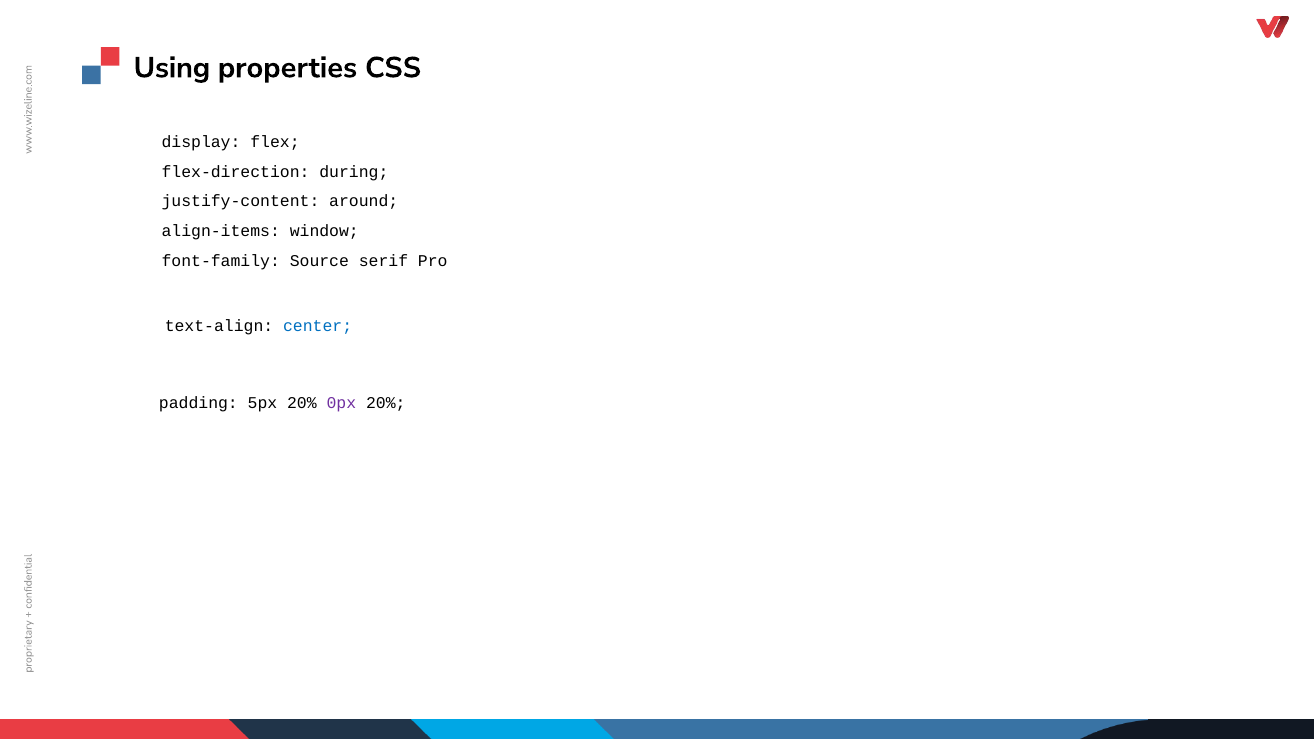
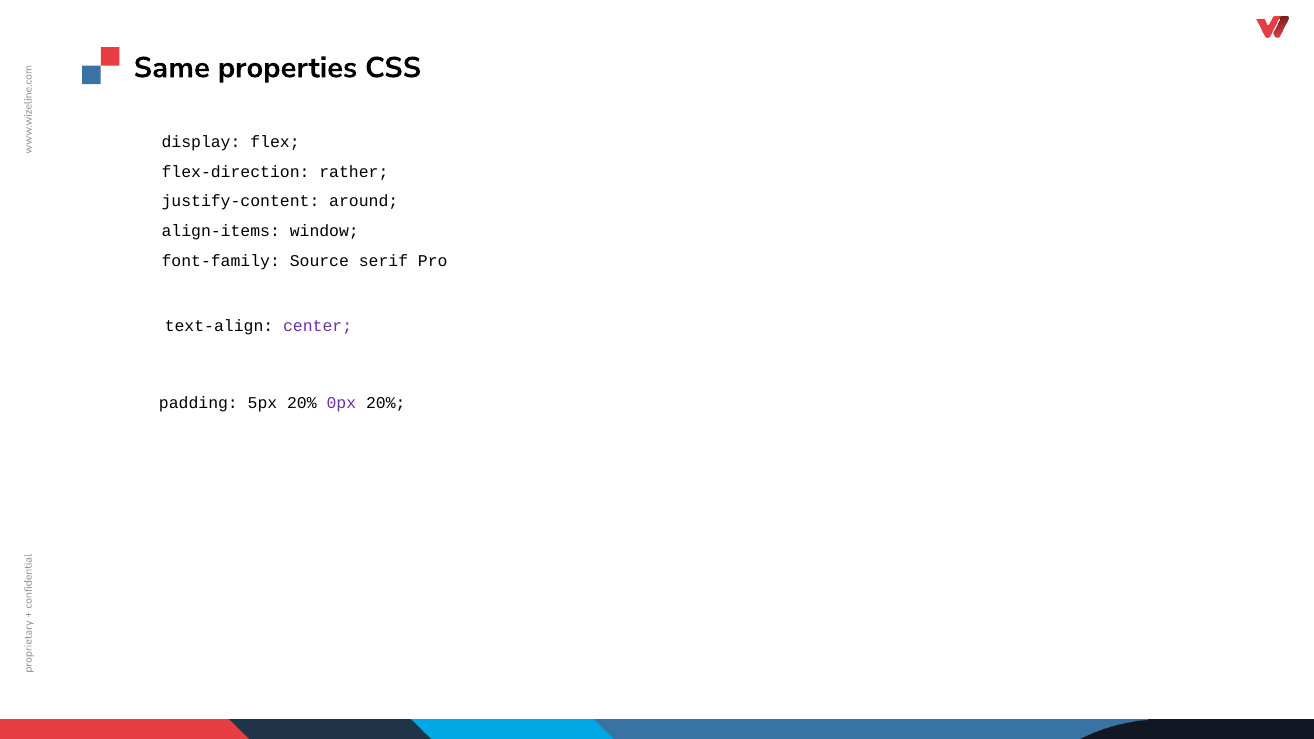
Using: Using -> Same (172, 68)
during: during -> rather (354, 172)
center colour: blue -> purple (318, 326)
